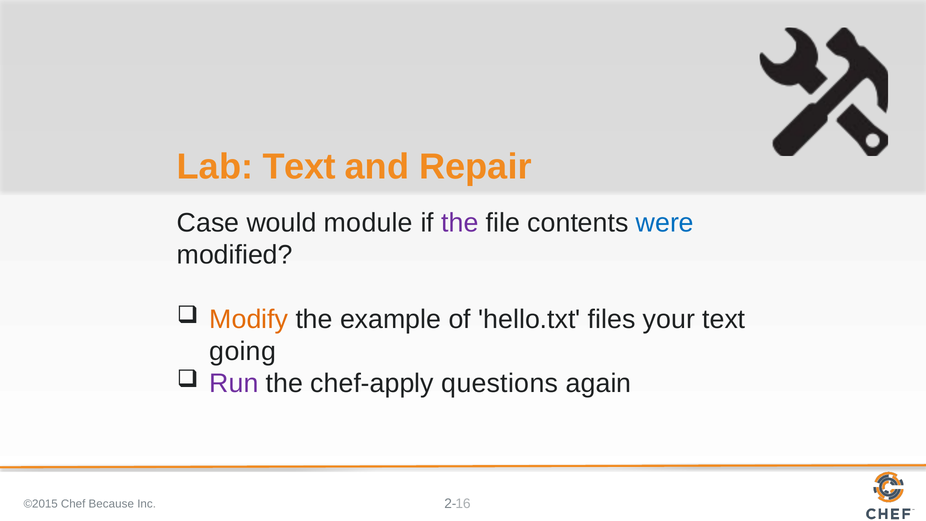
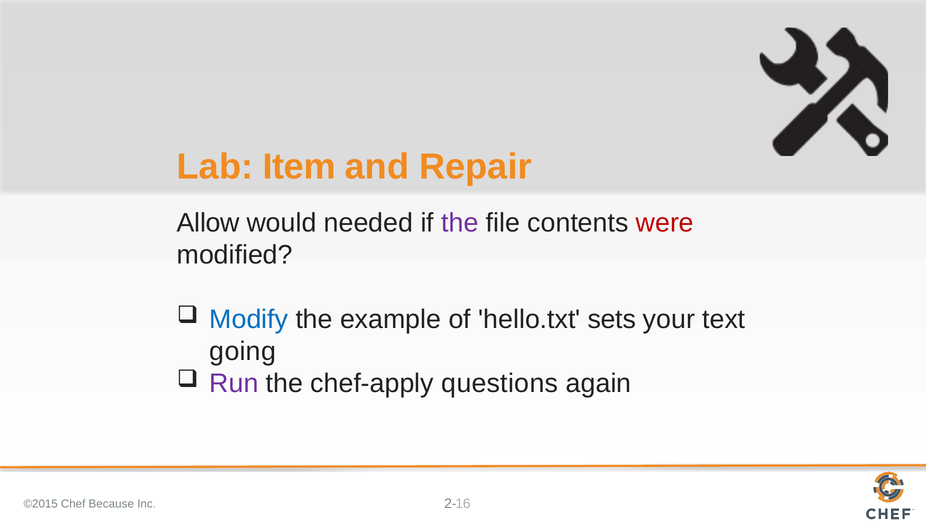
Lab Text: Text -> Item (299, 167)
Case: Case -> Allow (208, 223)
module: module -> needed (368, 223)
were colour: blue -> red (665, 223)
Modify colour: orange -> blue (249, 319)
files: files -> sets (612, 319)
